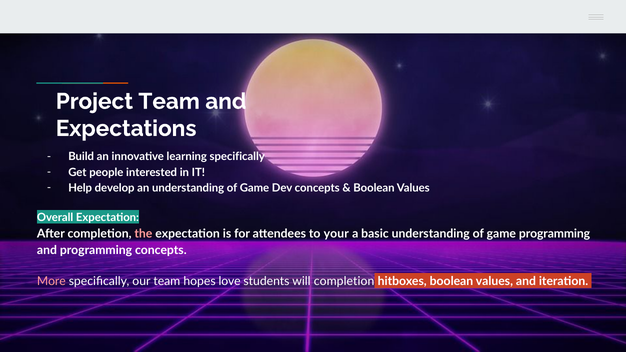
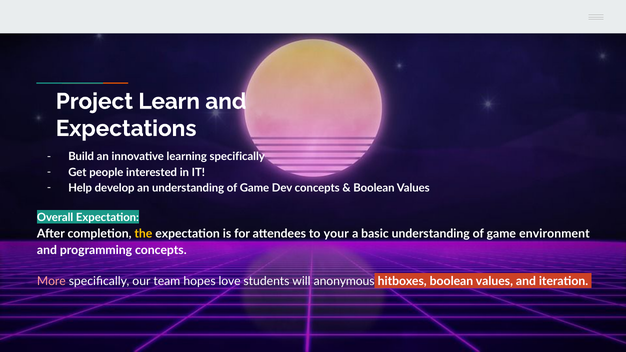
Project Team: Team -> Learn (169, 101)
the colour: pink -> yellow (143, 234)
game programming: programming -> environment (554, 234)
will completion: completion -> anonymous (344, 281)
